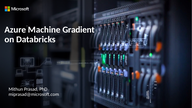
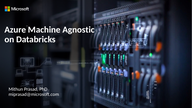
Gradient: Gradient -> Agnostic (79, 30)
